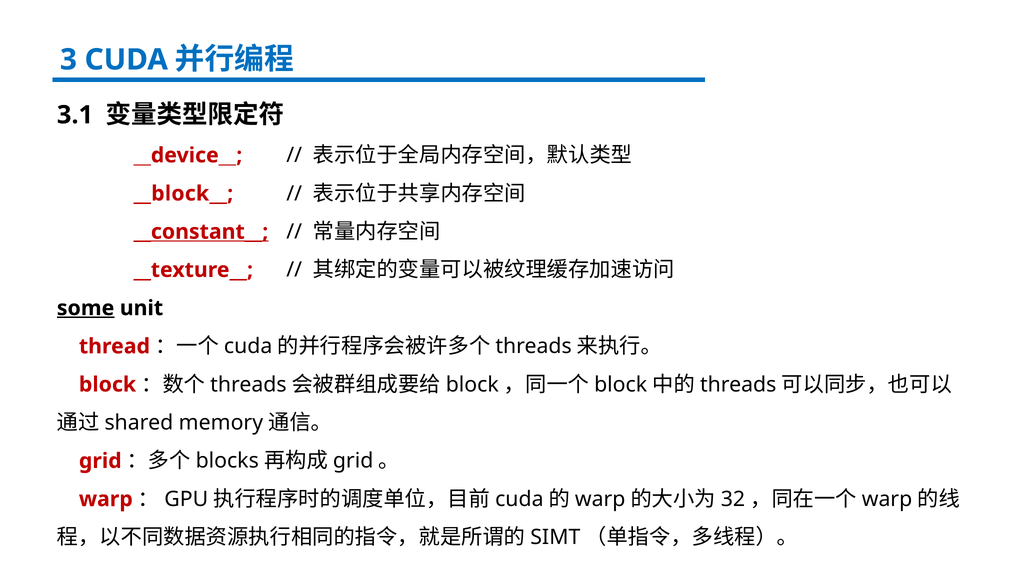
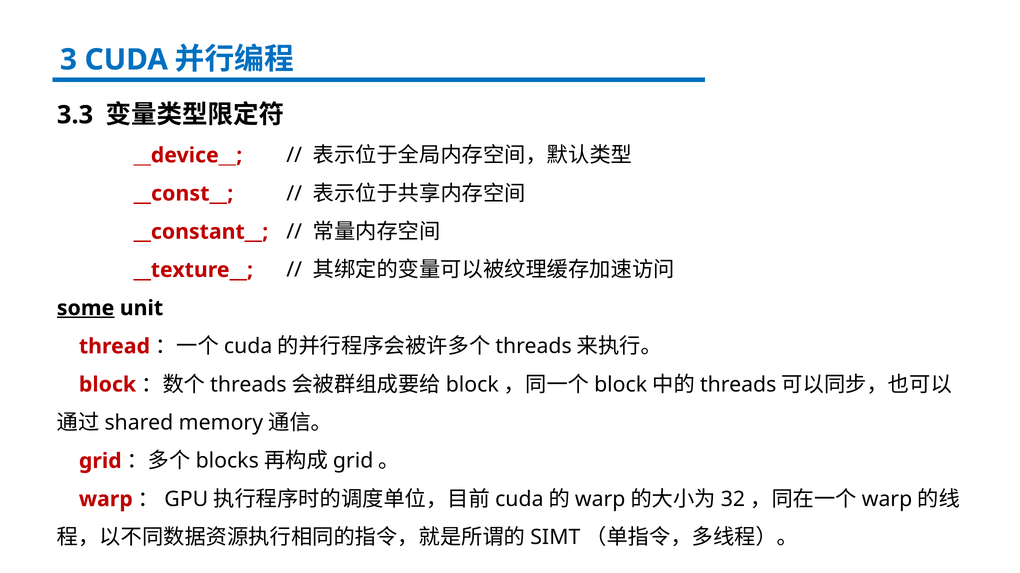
3.1: 3.1 -> 3.3 (75, 115)
__block__: __block__ -> __const__ (183, 194)
__constant__ underline: present -> none (201, 232)
